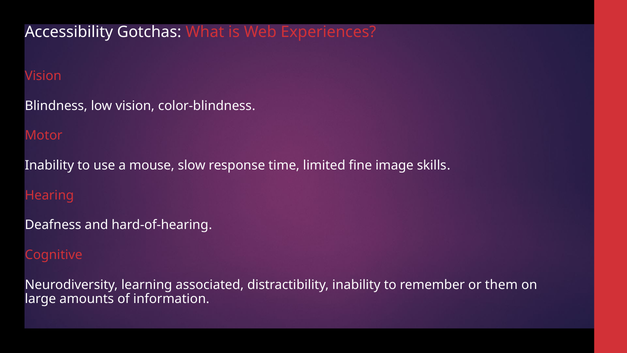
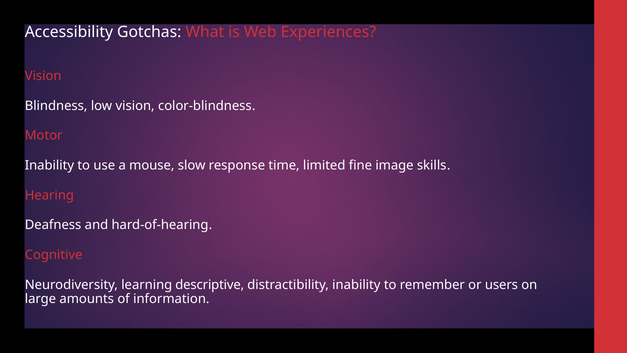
associated: associated -> descriptive (210, 284)
them: them -> users (501, 284)
